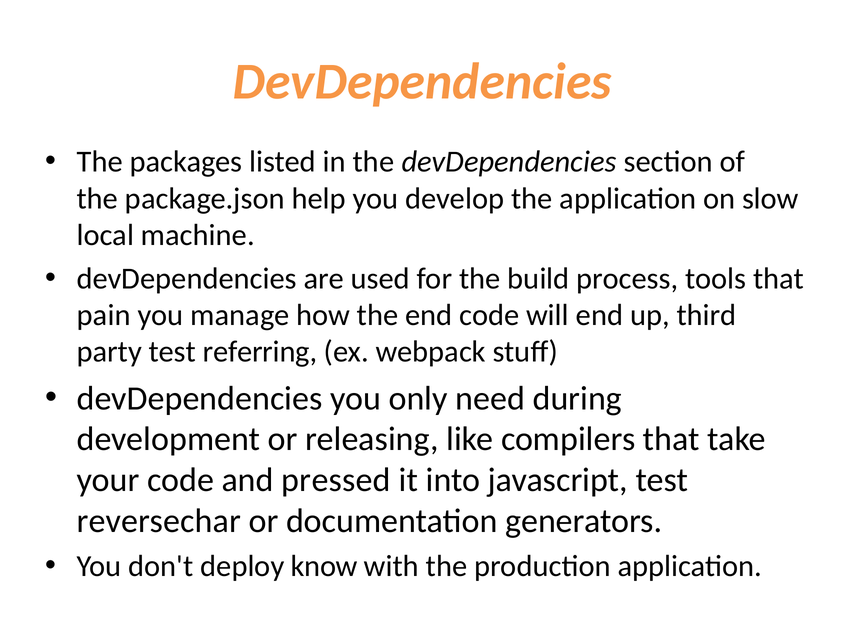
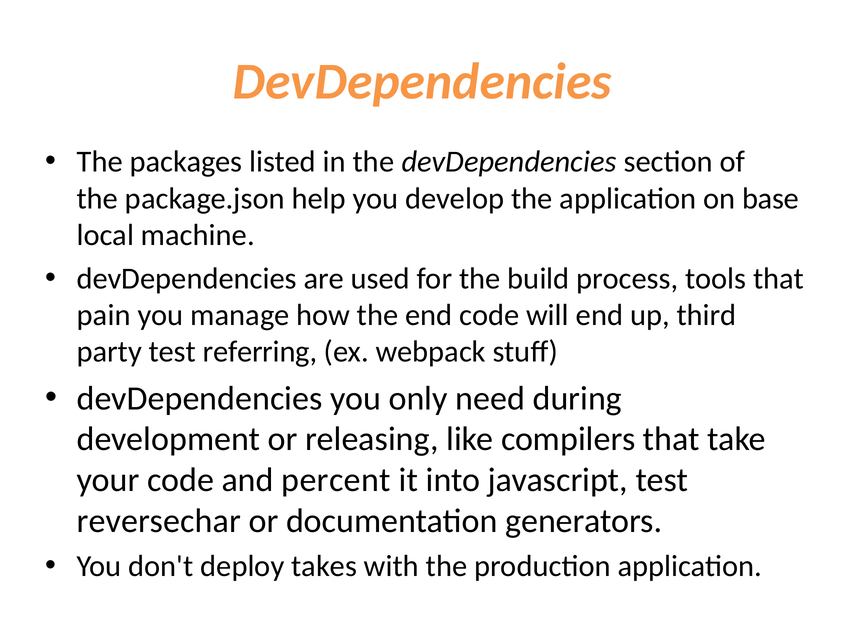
slow: slow -> base (770, 198)
pressed: pressed -> percent (336, 480)
know: know -> takes (324, 566)
